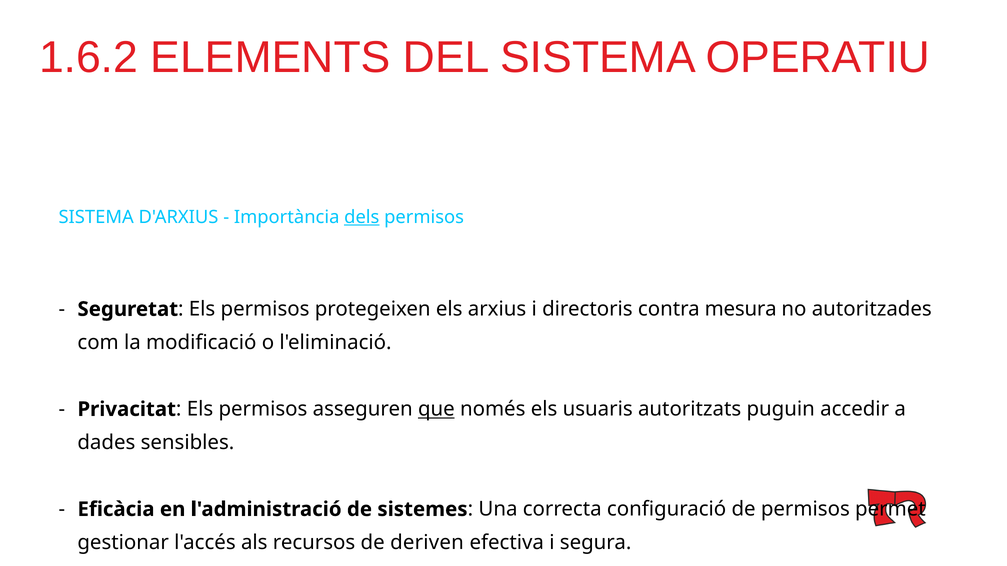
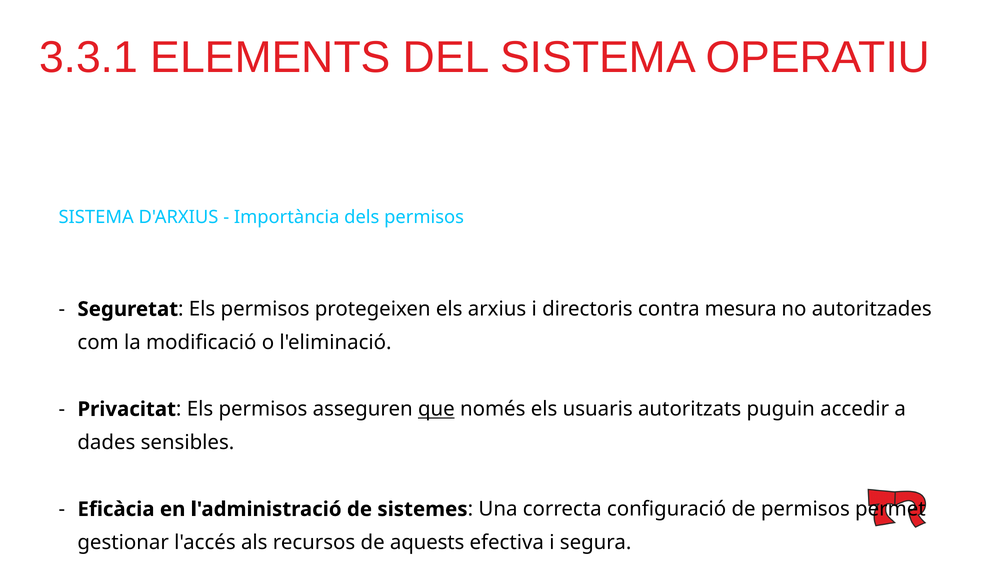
1.6.2: 1.6.2 -> 3.3.1 (89, 58)
dels underline: present -> none (362, 217)
deriven: deriven -> aquests (427, 543)
